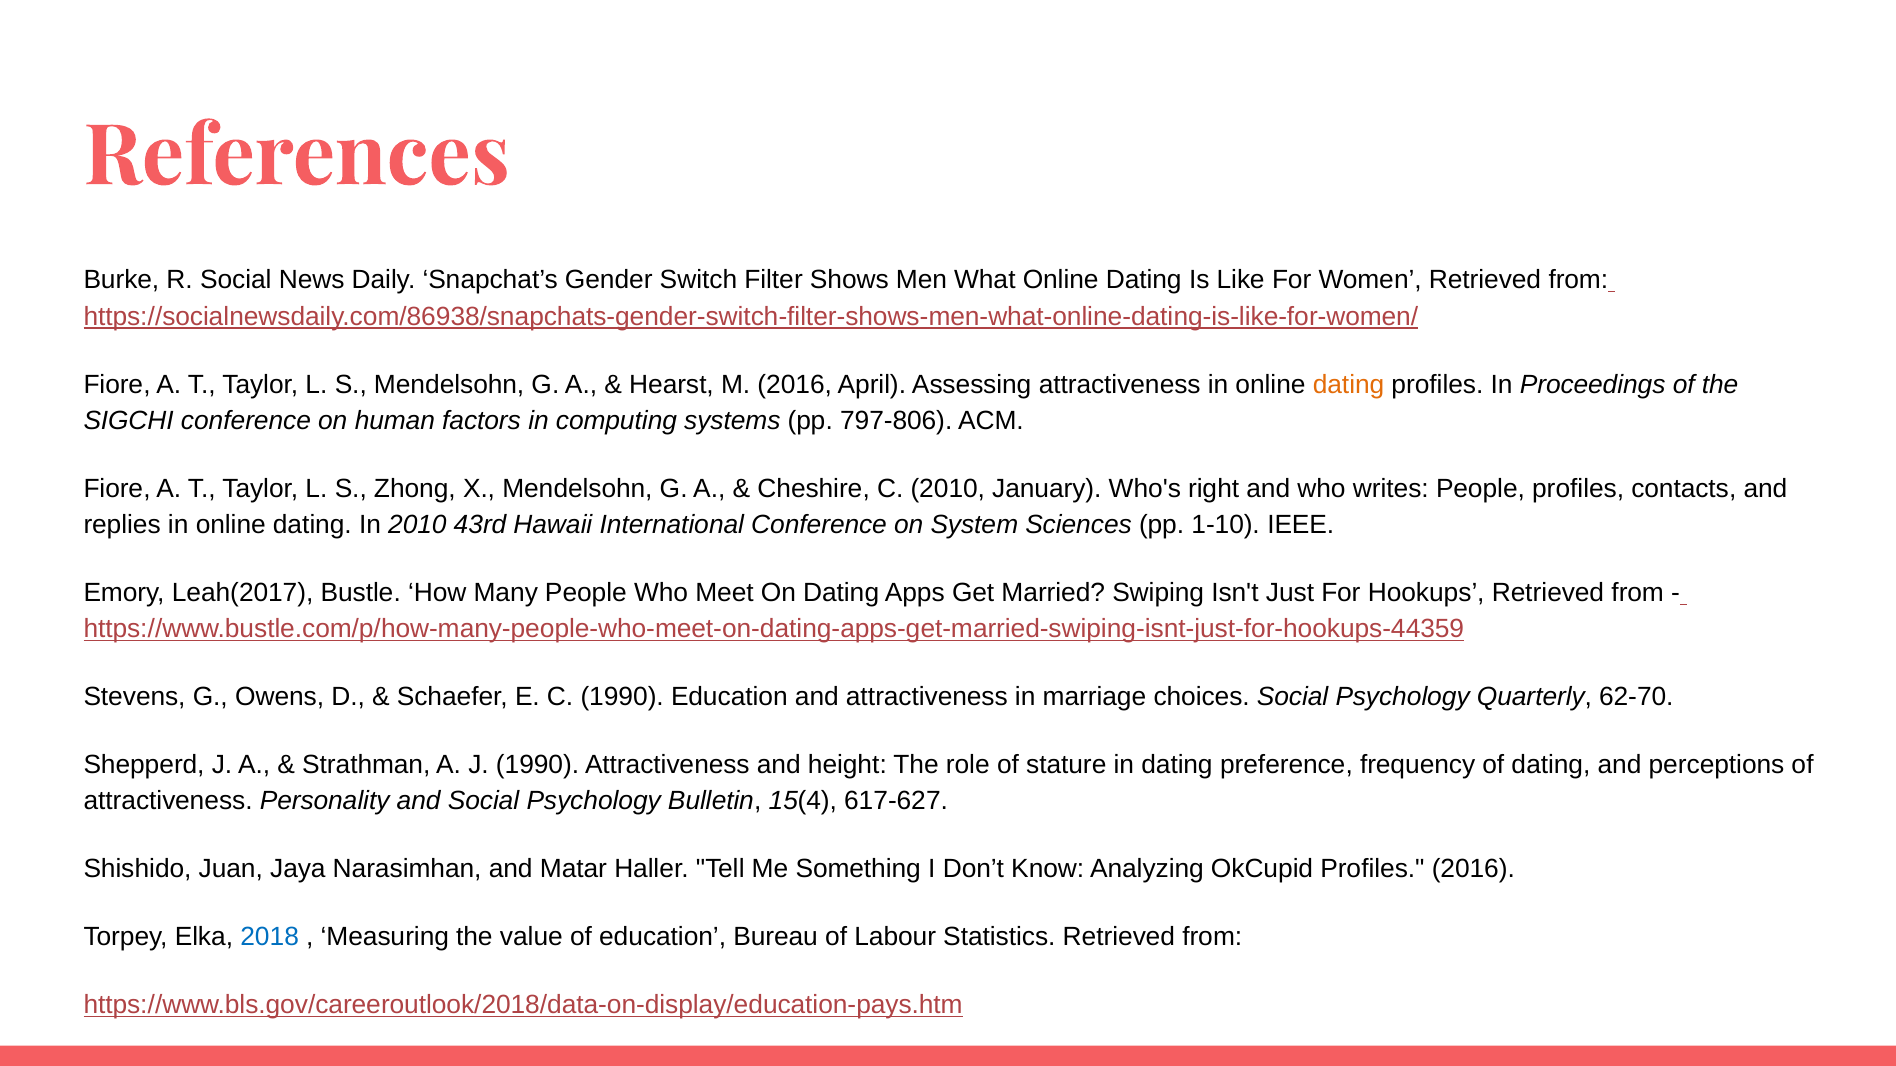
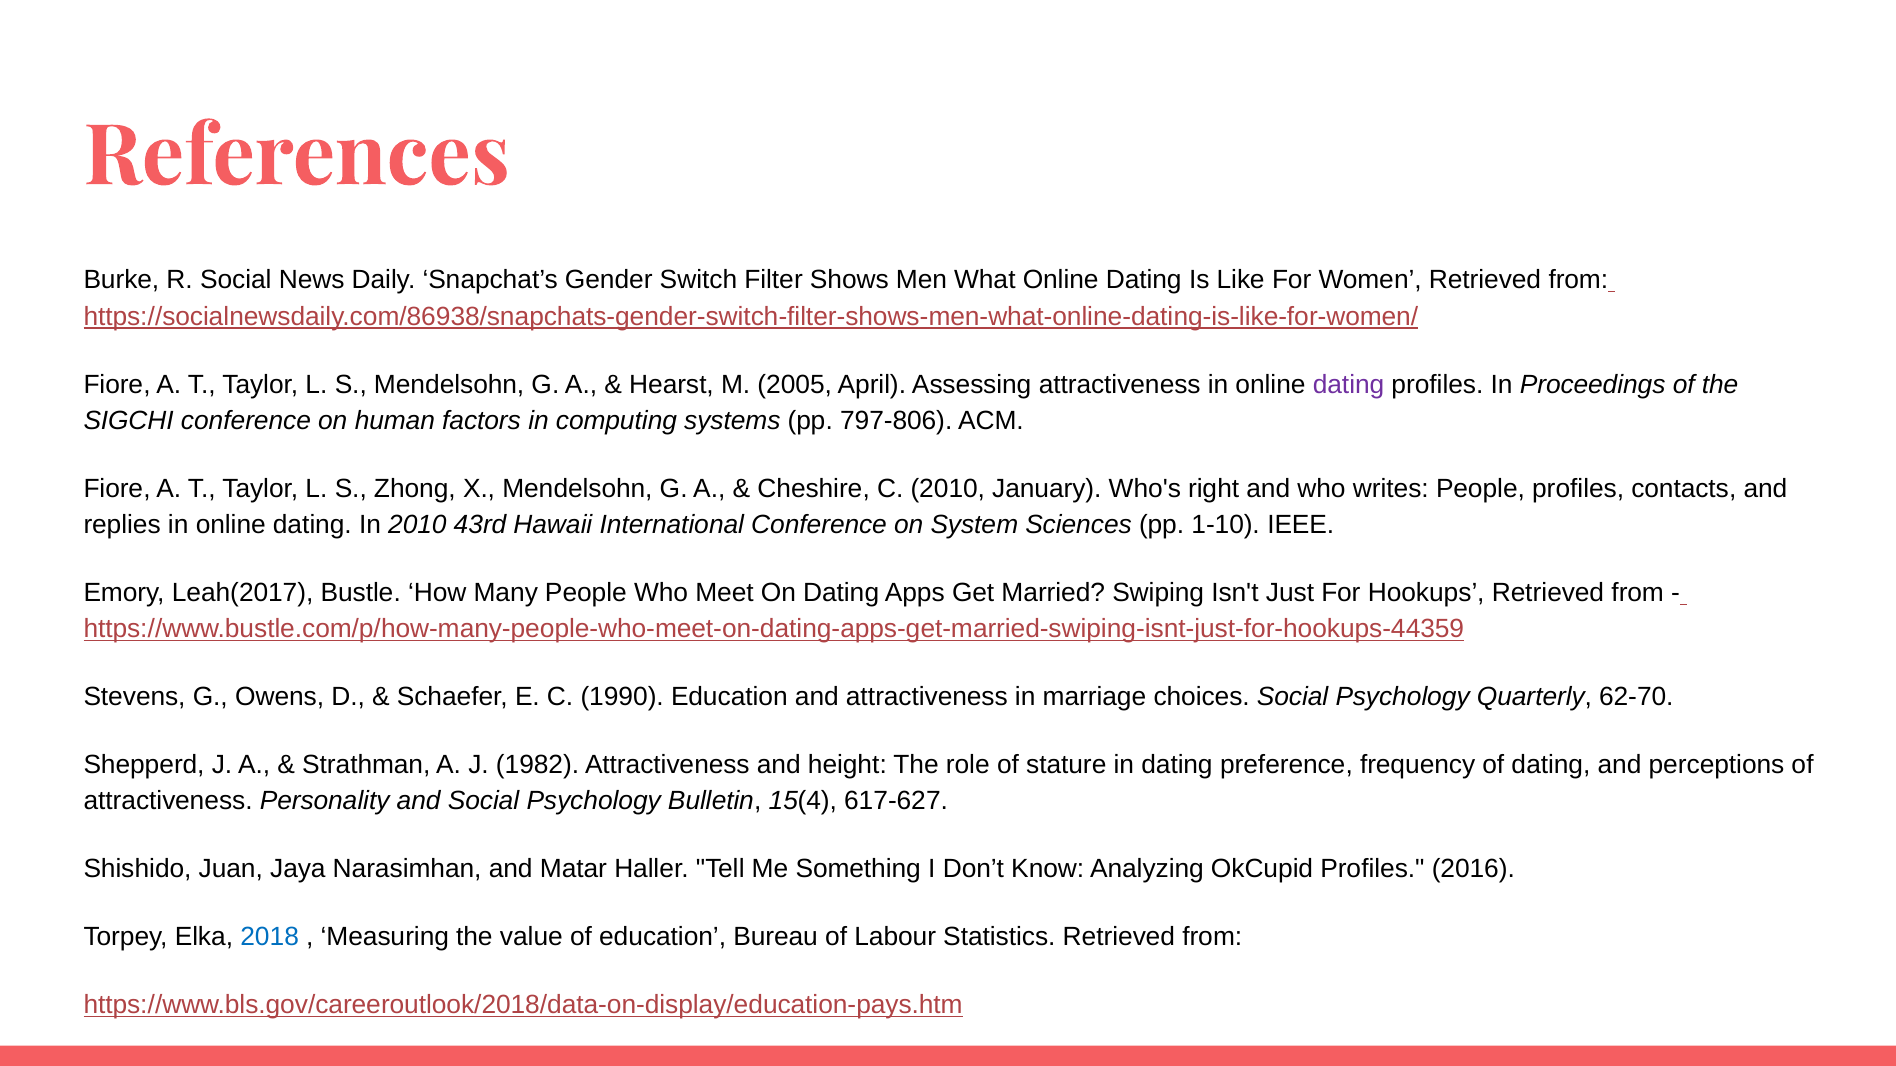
M 2016: 2016 -> 2005 (795, 385)
dating colour: orange -> purple (1349, 385)
J 1990: 1990 -> 1982 (538, 765)
